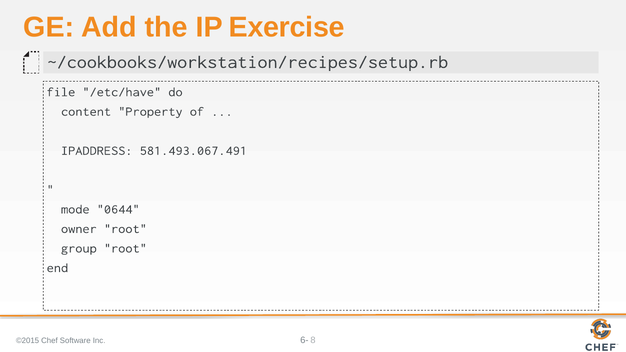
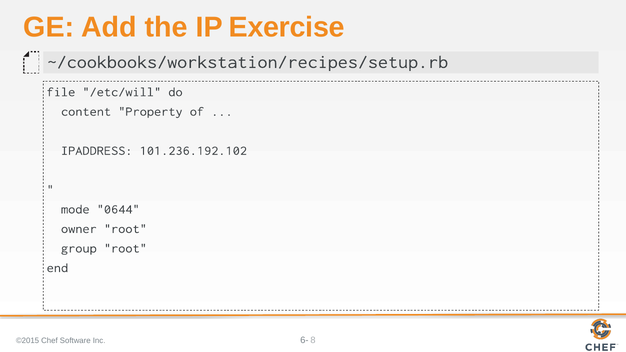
/etc/have: /etc/have -> /etc/will (122, 92)
581.493.067.491: 581.493.067.491 -> 101.236.192.102 (193, 151)
